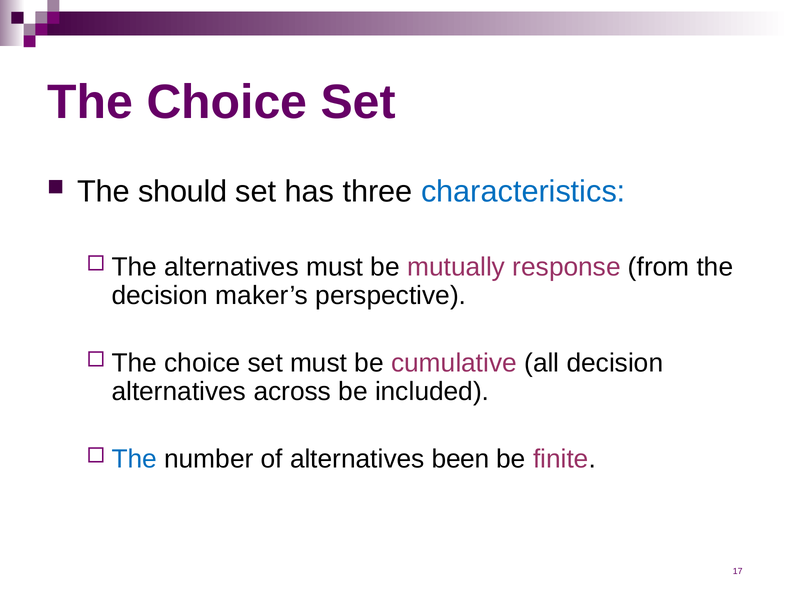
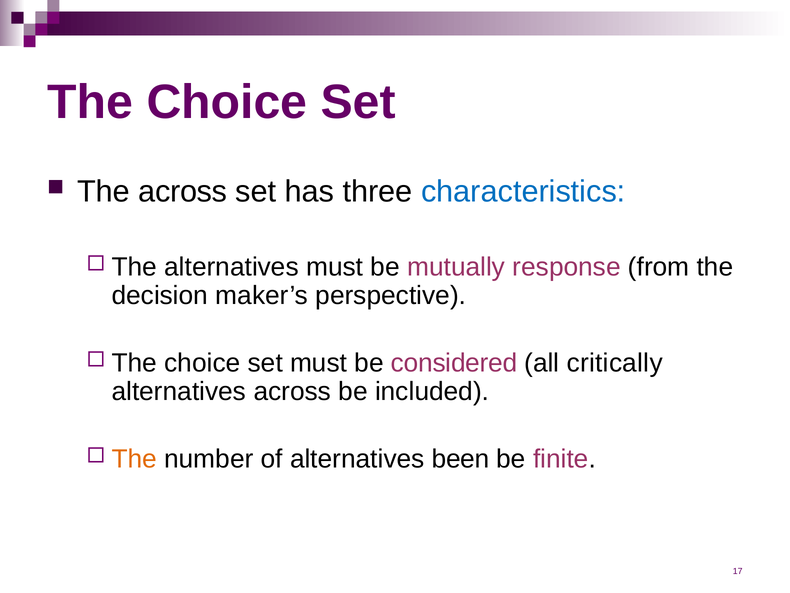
The should: should -> across (183, 192)
cumulative: cumulative -> considered (454, 363)
all decision: decision -> critically (615, 363)
The colour: blue -> orange (134, 459)
